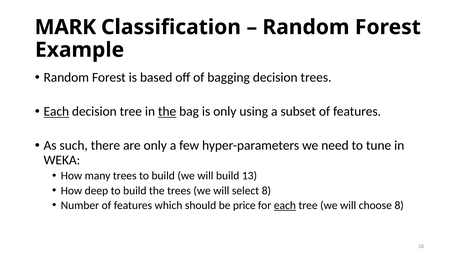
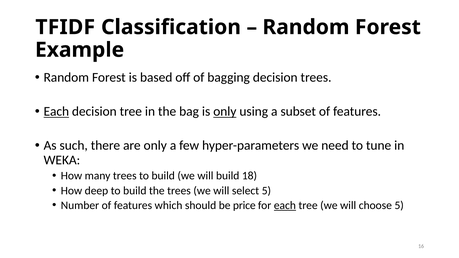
MARK: MARK -> TFIDF (65, 27)
the underline: present -> none (167, 112)
only underline: none -> present (225, 112)
13: 13 -> 18 (249, 176)
select 8: 8 -> 5 (266, 191)
choose 8: 8 -> 5 (399, 205)
